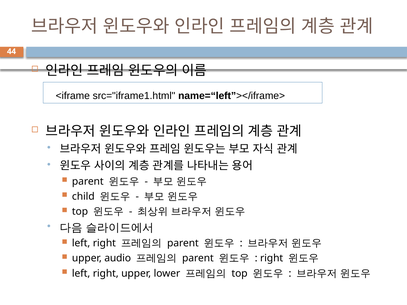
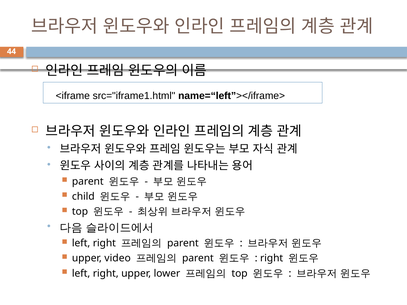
audio: audio -> video (118, 259)
